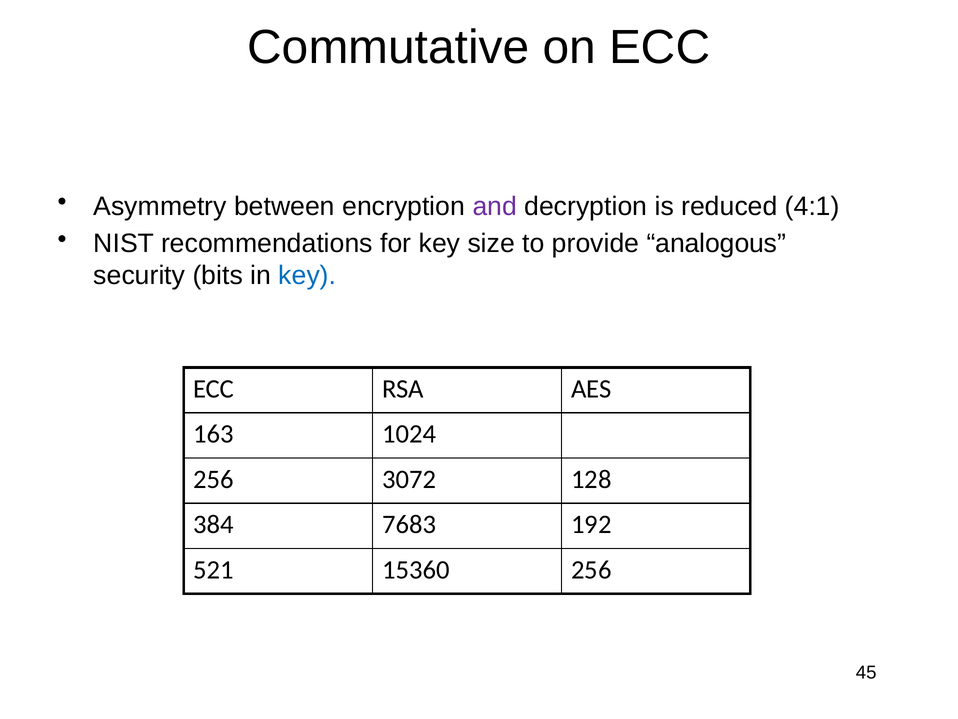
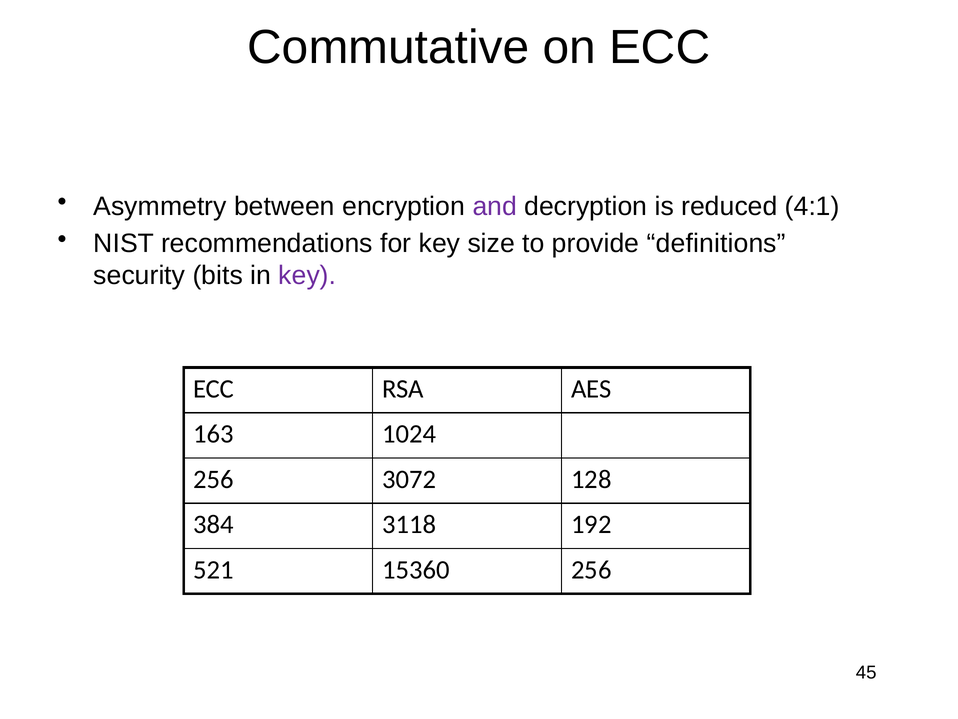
analogous: analogous -> definitions (716, 244)
key colour: blue -> purple (307, 275)
7683: 7683 -> 3118 (409, 524)
